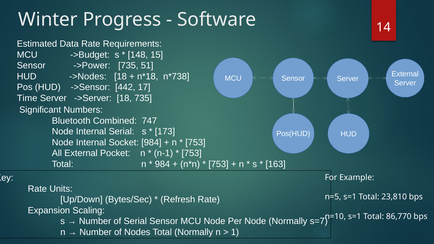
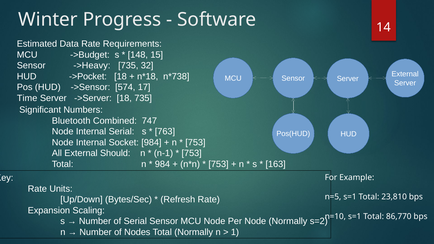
->Power: ->Power -> ->Heavy (92, 66)
51: 51 -> 32 (147, 66)
->Nodes: ->Nodes -> ->Pocket (88, 76)
442: 442 -> 574 (125, 87)
173: 173 -> 763 (165, 132)
Pocket: Pocket -> Should (115, 153)
s=7: s=7 -> s=2 (319, 221)
